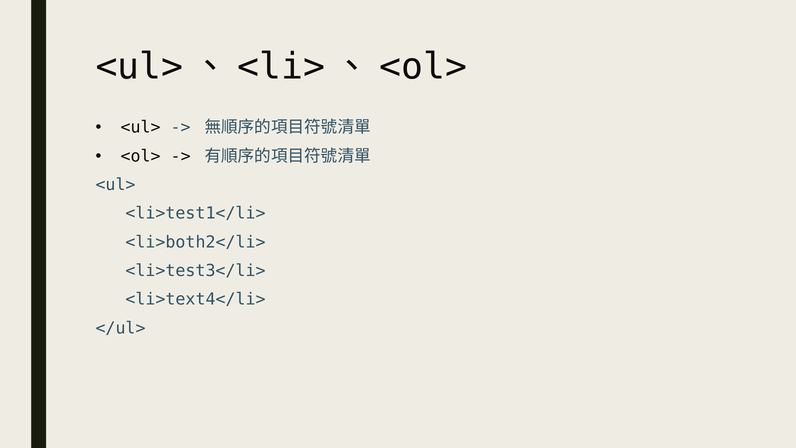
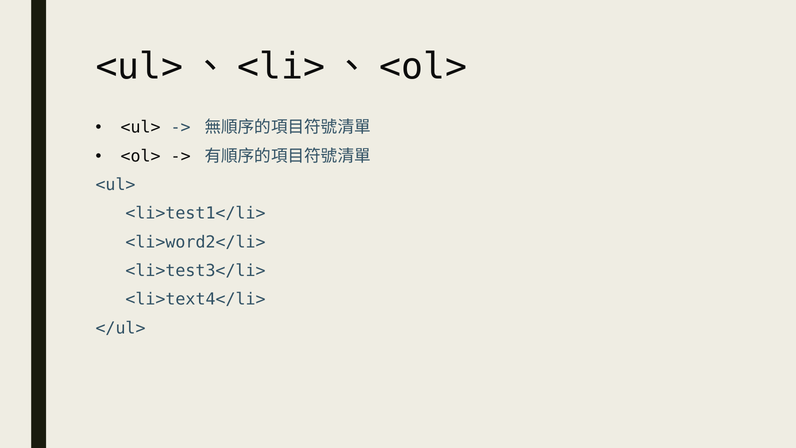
<li>both2</li>: <li>both2</li> -> <li>word2</li> (195, 242)
